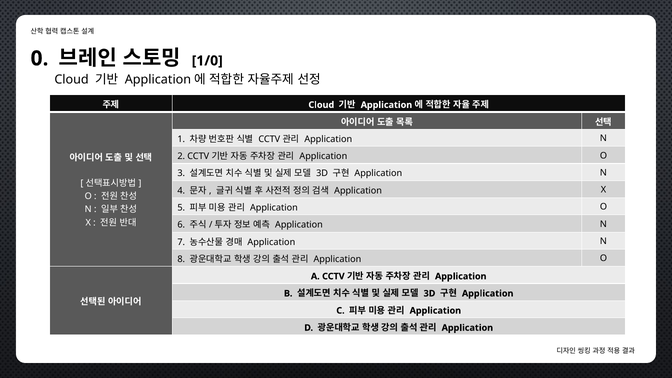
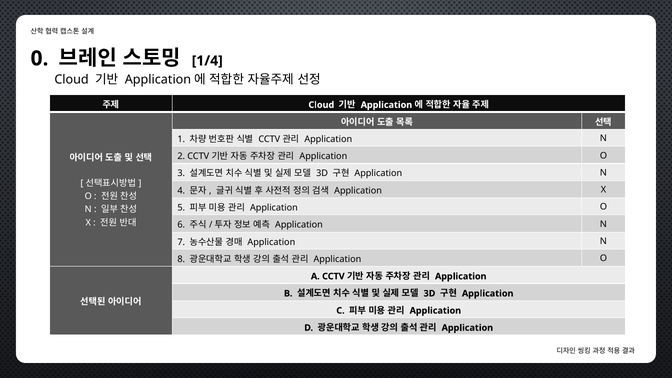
1/0: 1/0 -> 1/4 (207, 61)
